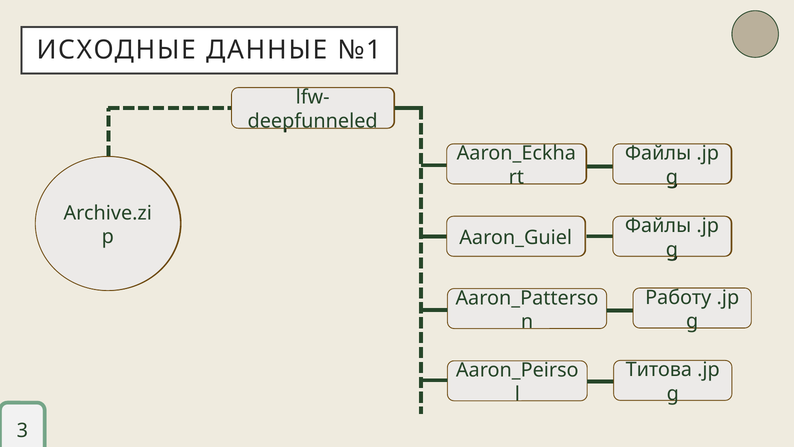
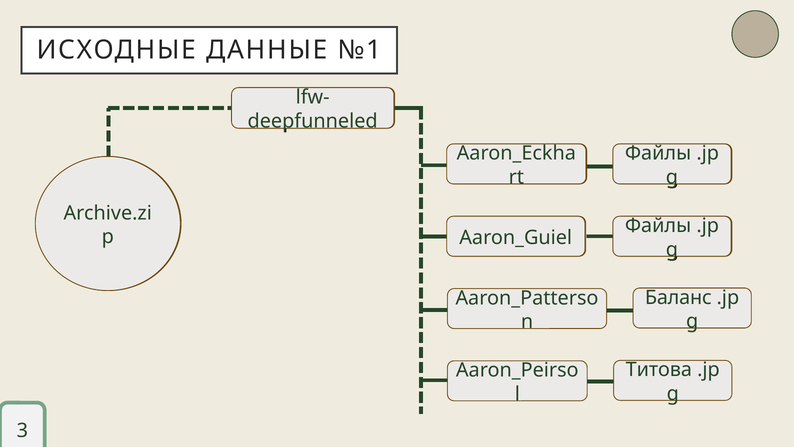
Работу: Работу -> Баланс (678, 297)
